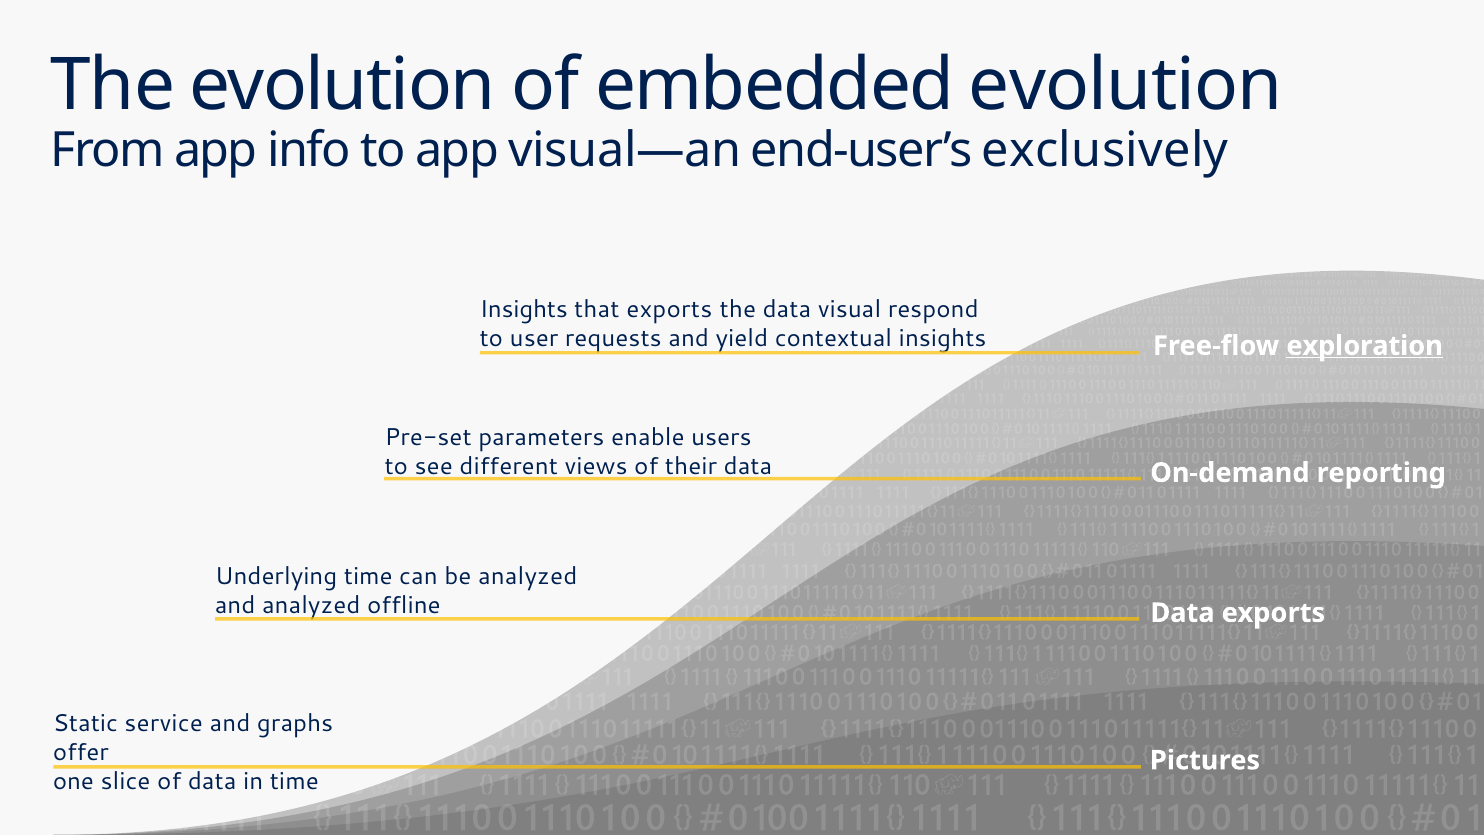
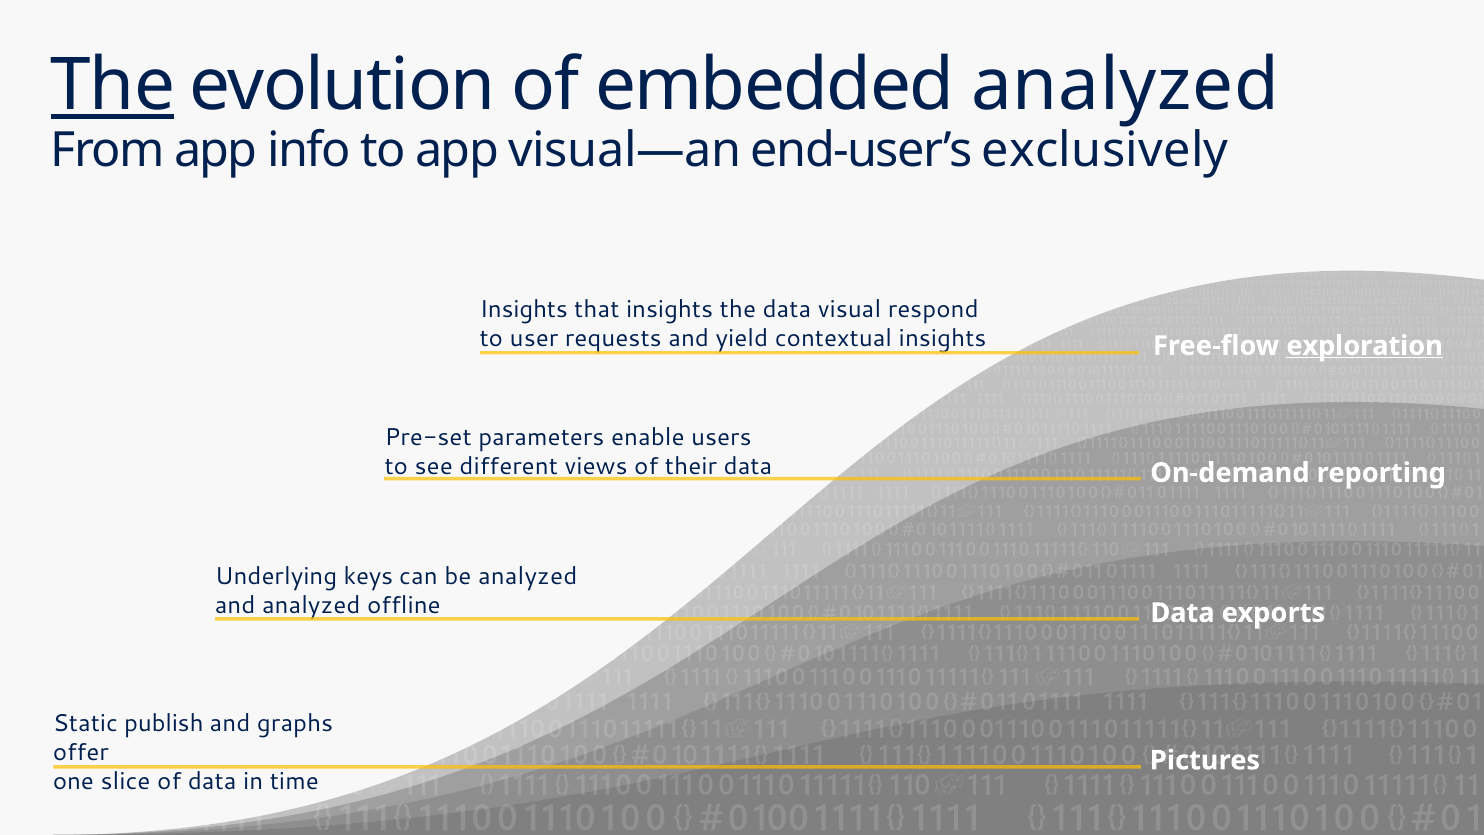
The underline: none -> present (113, 85)
embedded evolution: evolution -> analyzed (1125, 85)
that exports: exports -> insights (670, 310)
Underlying time: time -> keys (368, 576)
service: service -> publish (164, 723)
